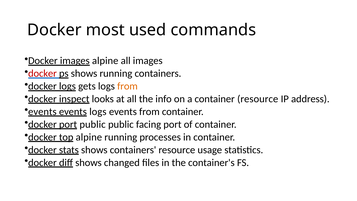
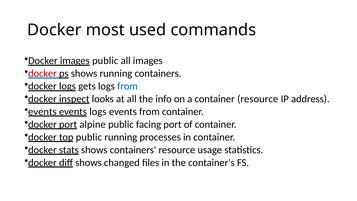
images alpine: alpine -> public (105, 61)
from colour: orange -> blue (127, 86)
port public: public -> alpine (93, 124)
top alpine: alpine -> public (89, 137)
